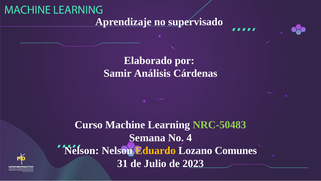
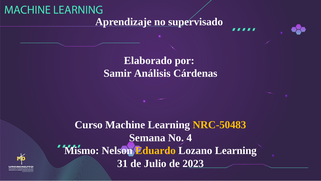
NRC-50483 colour: light green -> yellow (219, 125)
Nelson: Nelson -> Mismo (82, 150)
Lozano Comunes: Comunes -> Learning (236, 150)
